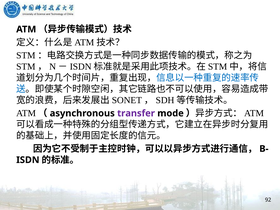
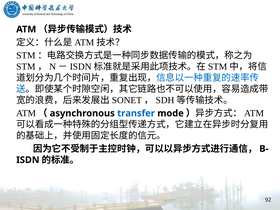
transfer colour: purple -> blue (136, 113)
